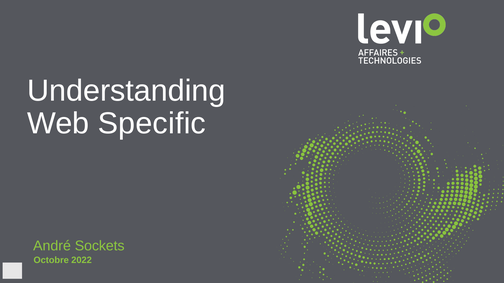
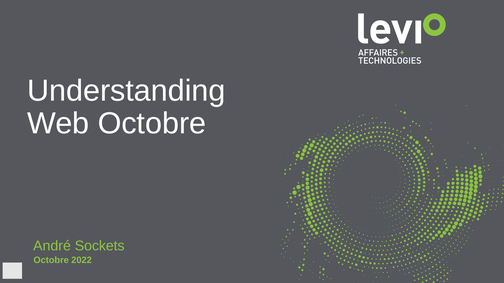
Web Specific: Specific -> Octobre (152, 124)
